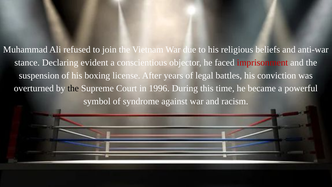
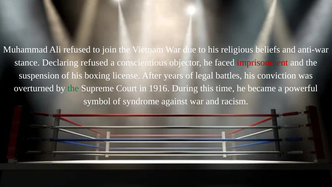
Declaring evident: evident -> refused (94, 62)
the colour: black -> green (73, 88)
1996: 1996 -> 1916 (159, 88)
